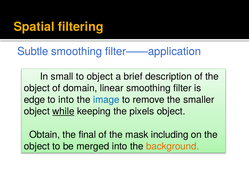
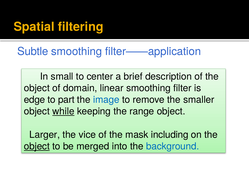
to object: object -> center (100, 76)
to into: into -> part (66, 100)
pixels: pixels -> range (142, 111)
Obtain: Obtain -> Larger (45, 134)
final: final -> vice (87, 134)
object underline: none -> present (37, 146)
background colour: orange -> blue (173, 146)
